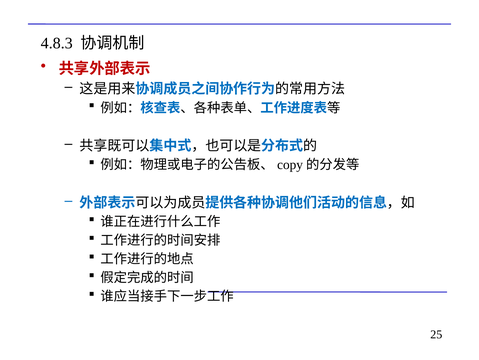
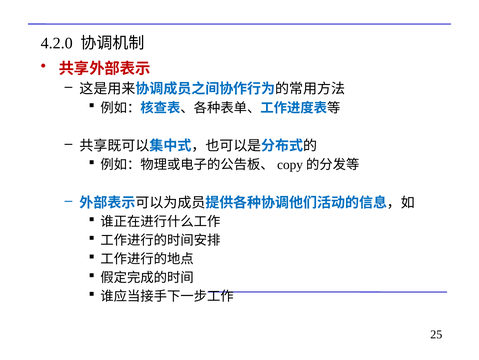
4.8.3: 4.8.3 -> 4.2.0 (57, 43)
